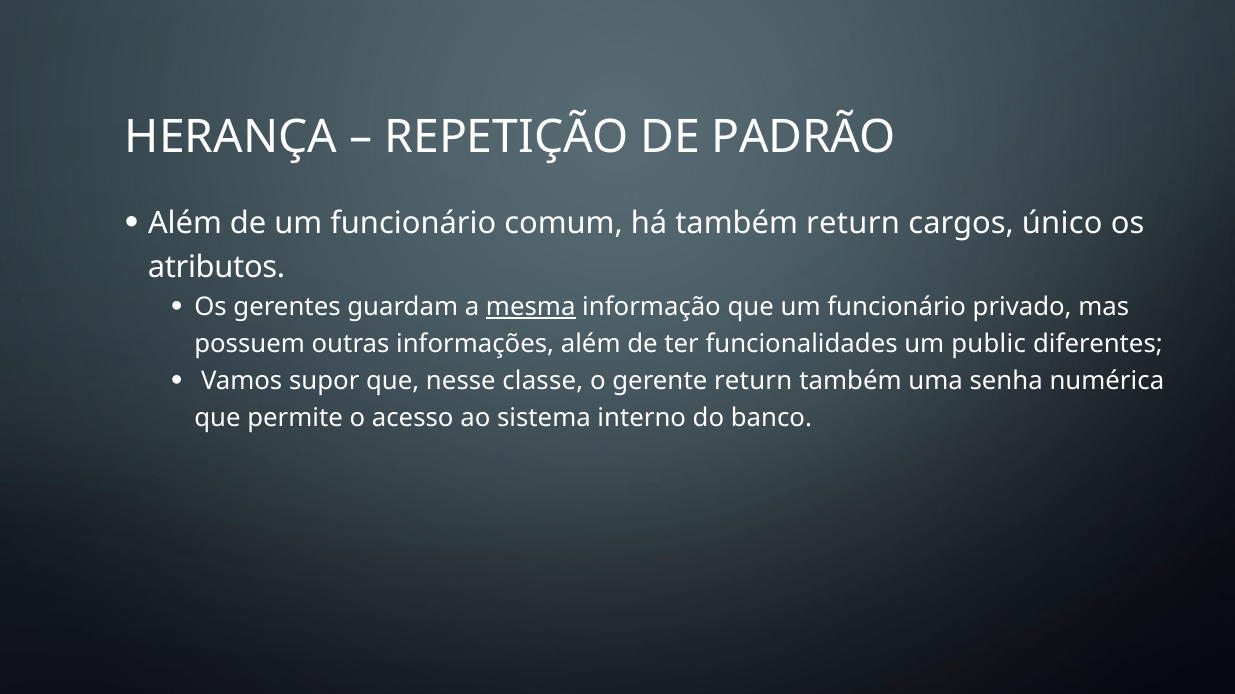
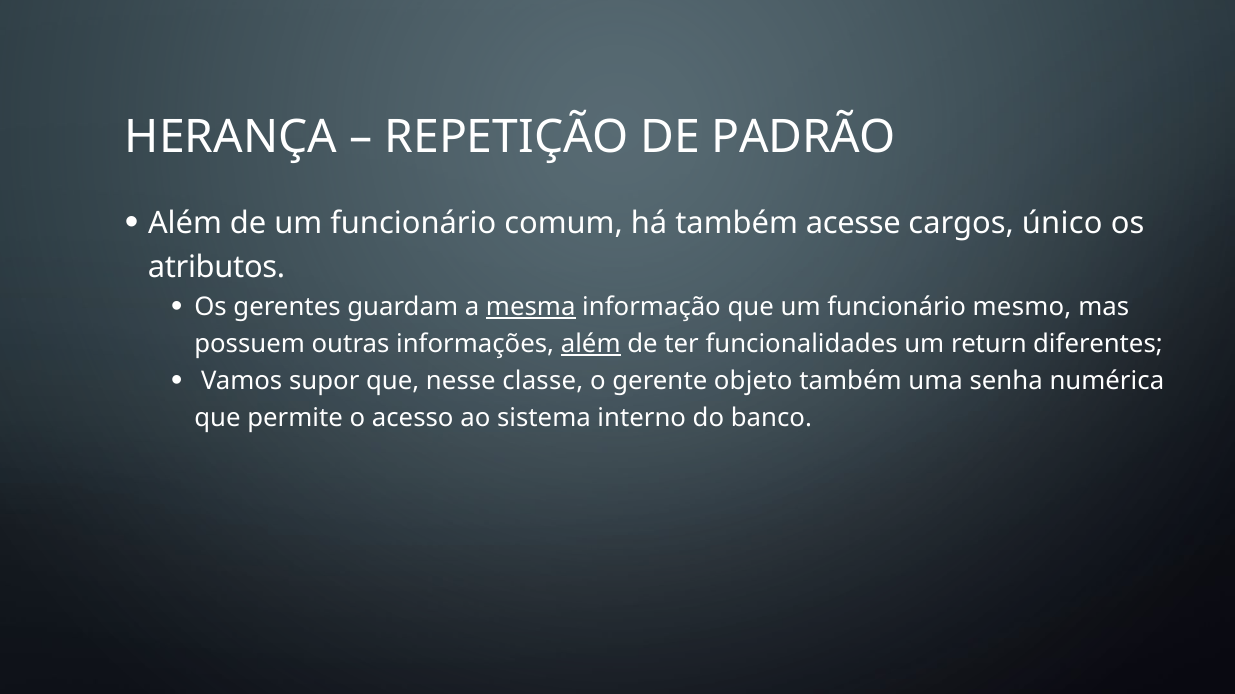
também return: return -> acesse (853, 223)
privado: privado -> mesmo (1022, 307)
além underline: none -> present (591, 344)
public: public -> return (989, 344)
gerente return: return -> objeto (753, 382)
